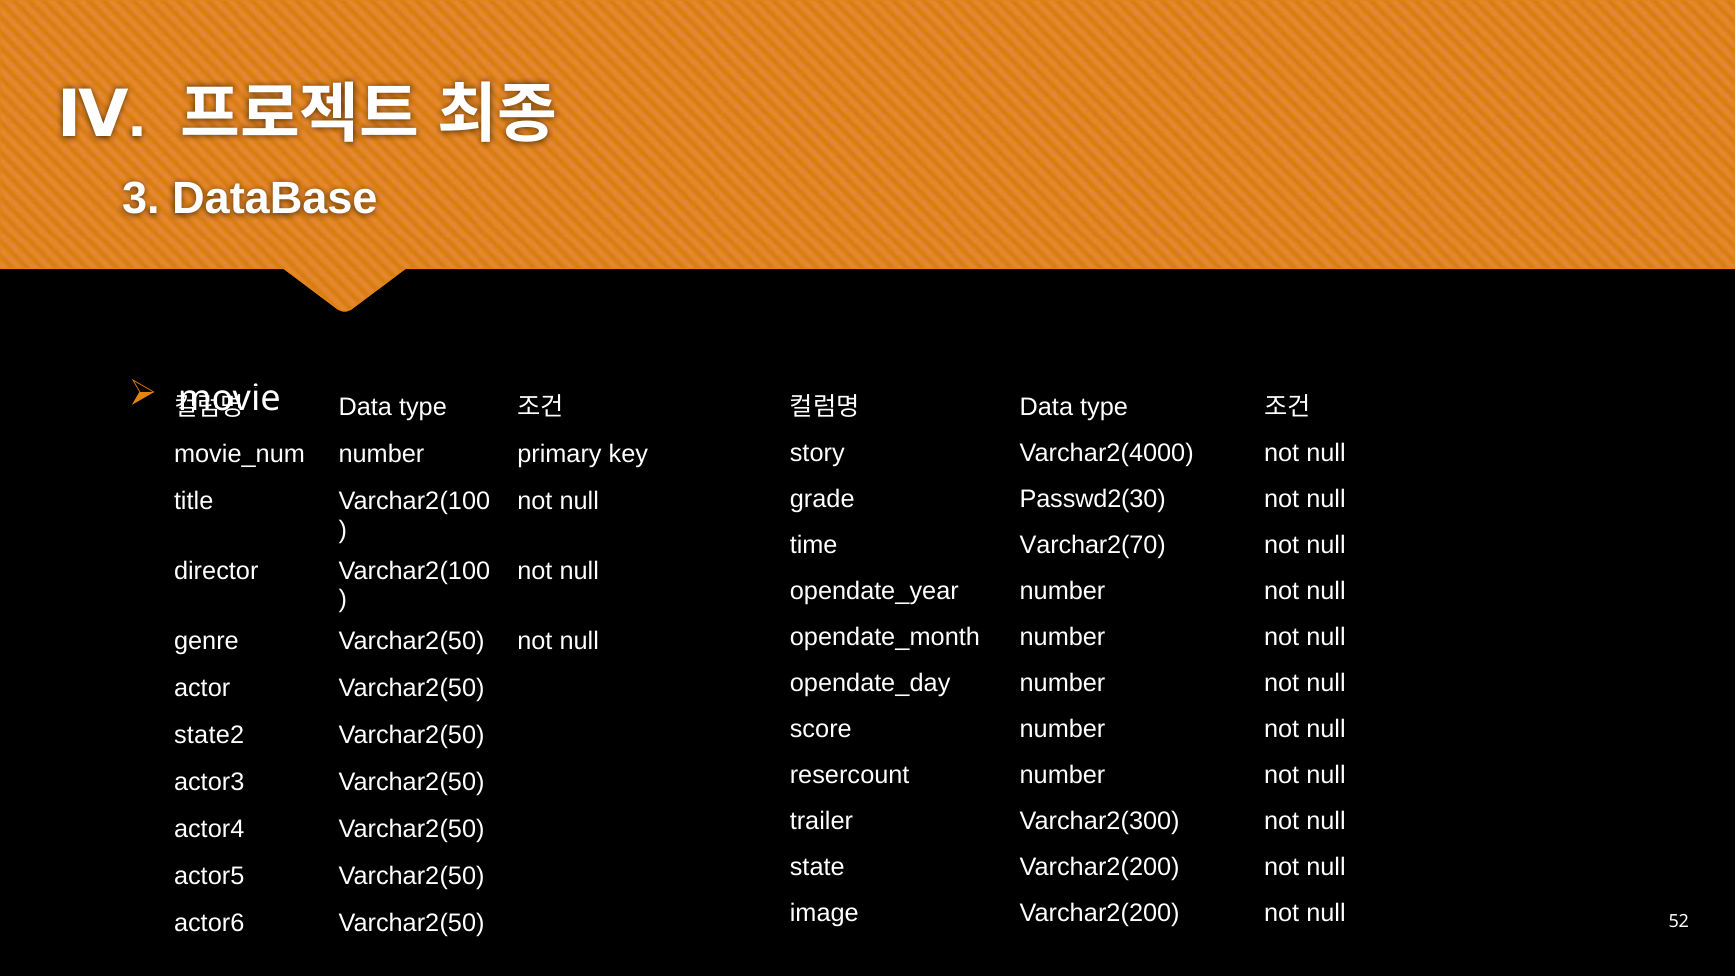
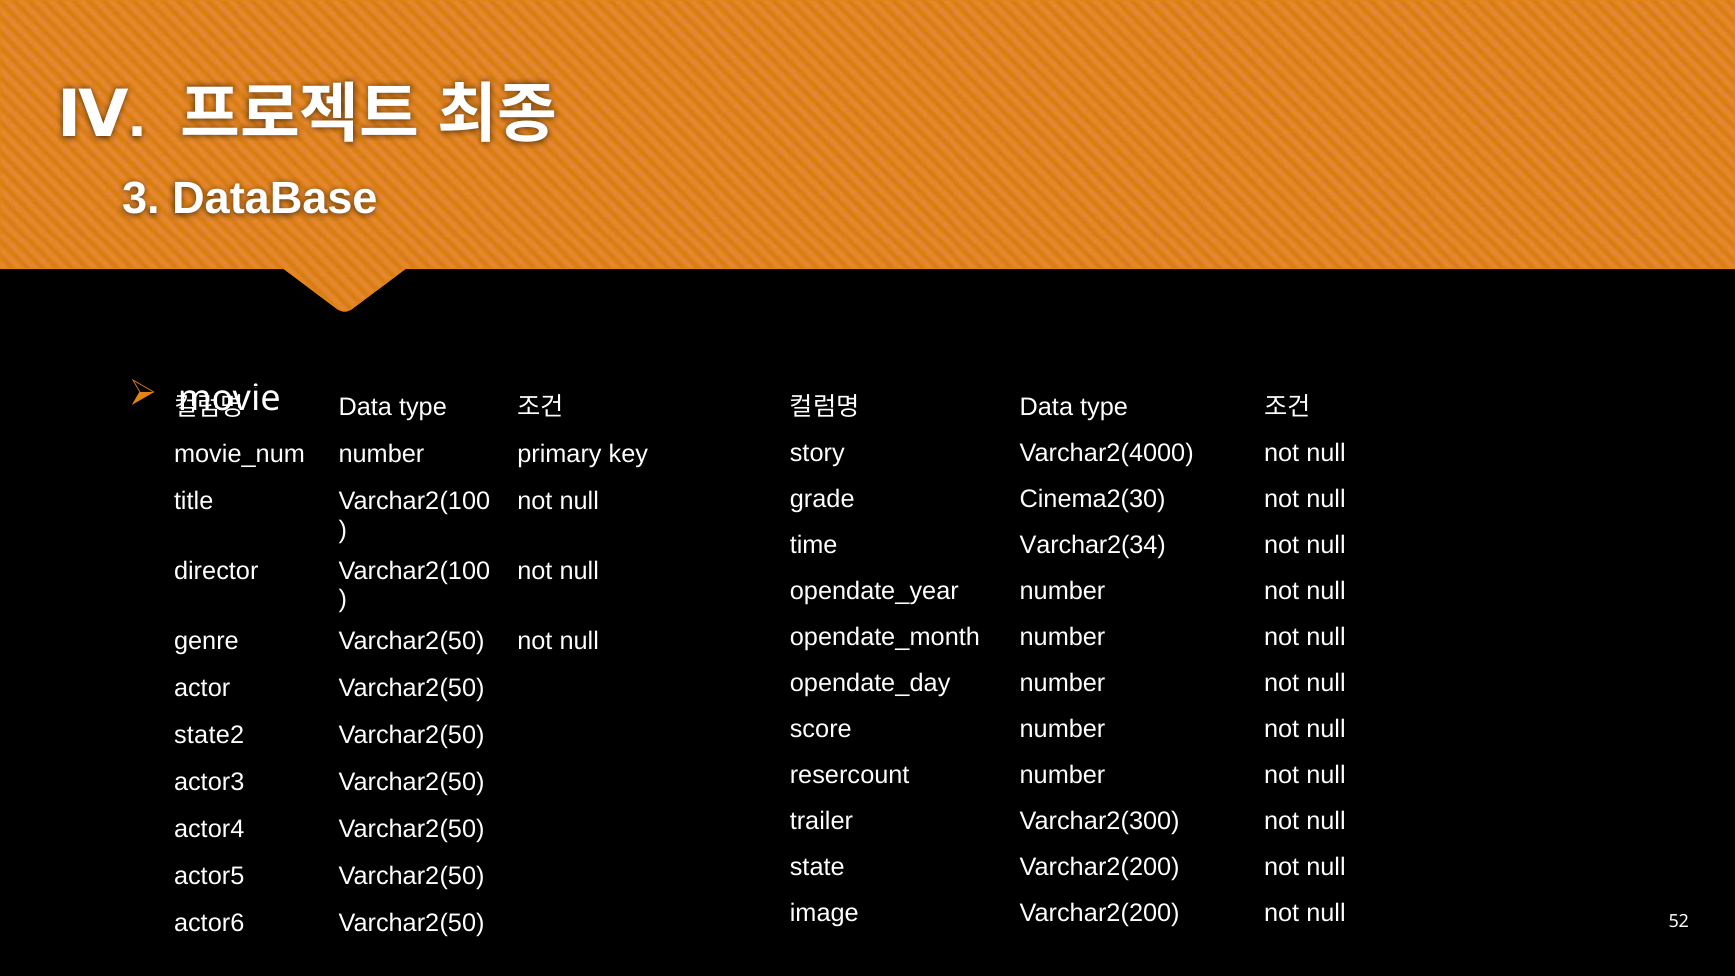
Passwd2(30: Passwd2(30 -> Cinema2(30 (1093, 499)
Varchar2(70: Varchar2(70 -> Varchar2(34 (1093, 545)
